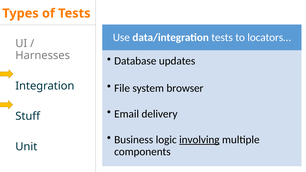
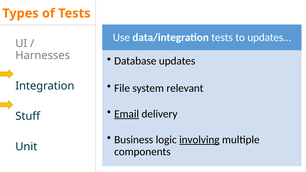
locators…: locators… -> updates… (269, 37)
browser: browser -> relevant (185, 88)
Email underline: none -> present (127, 114)
